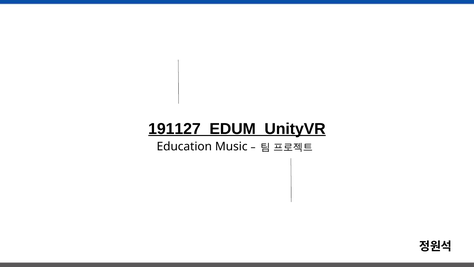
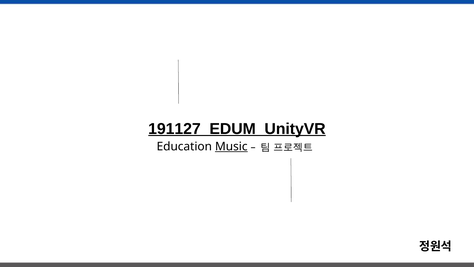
Music underline: none -> present (231, 146)
